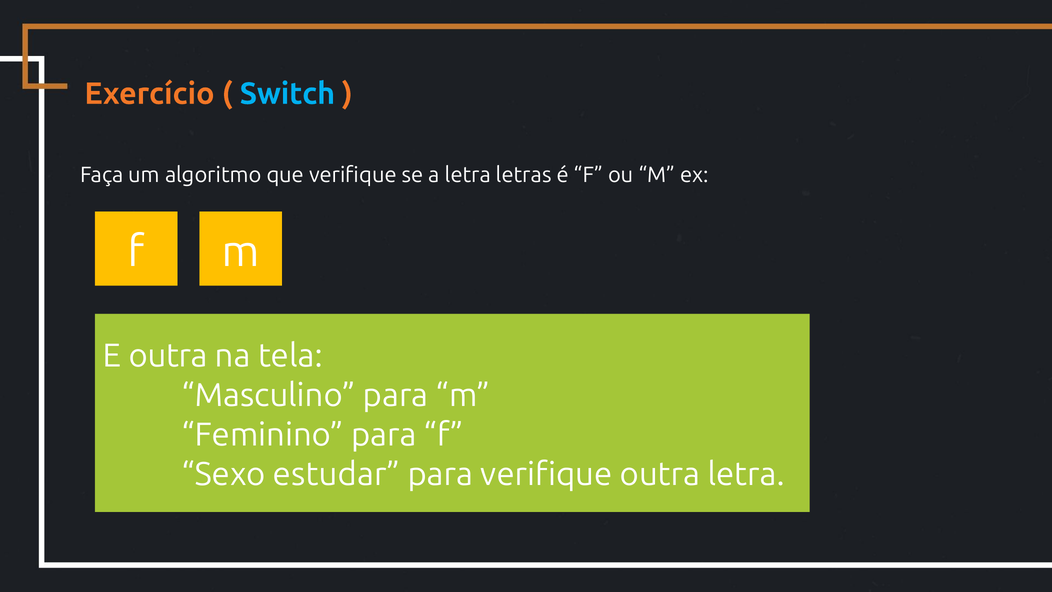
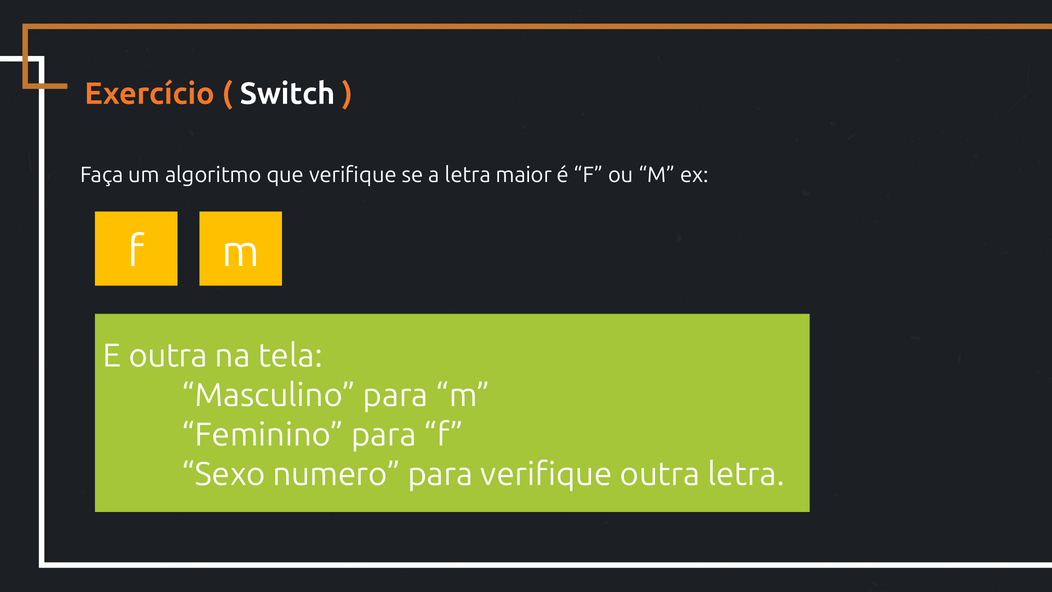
Switch colour: light blue -> white (287, 94)
letras: letras -> maior (524, 175)
estudar: estudar -> numero (337, 474)
